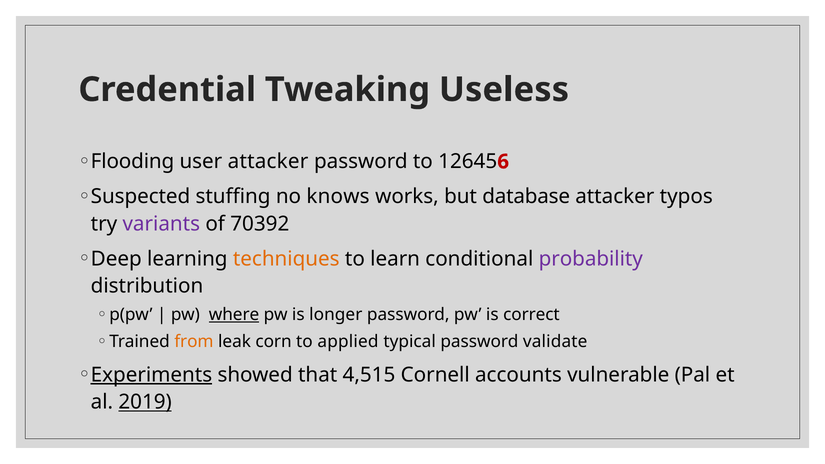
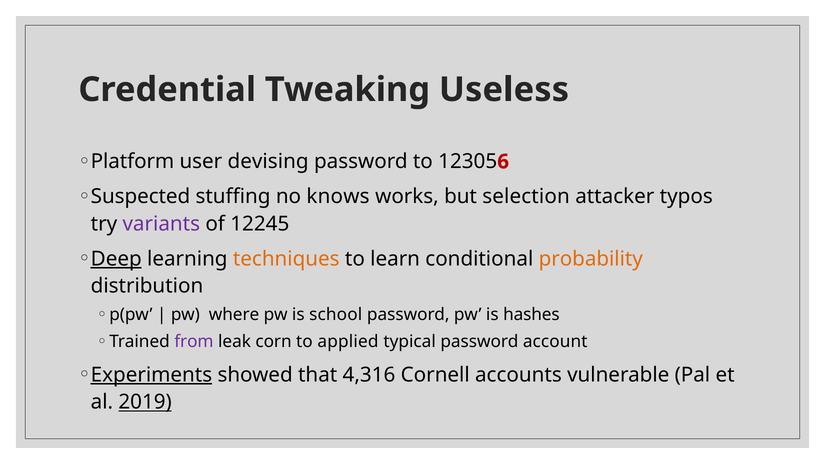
Flooding: Flooding -> Platform (132, 162)
user attacker: attacker -> devising (268, 162)
12645: 12645 -> 12305 (468, 162)
database: database -> selection (526, 197)
70392: 70392 -> 12245 (260, 224)
Deep underline: none -> present (116, 259)
probability colour: purple -> orange (591, 259)
where underline: present -> none (234, 315)
longer: longer -> school (336, 315)
correct: correct -> hashes (531, 315)
from colour: orange -> purple (194, 342)
validate: validate -> account (555, 342)
4,515: 4,515 -> 4,316 (369, 375)
